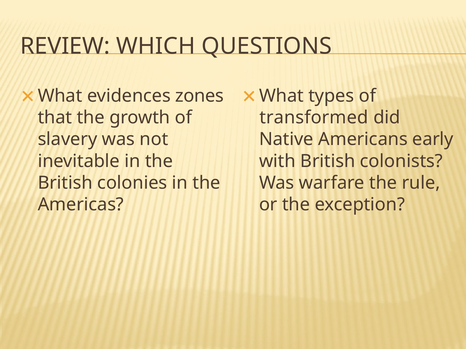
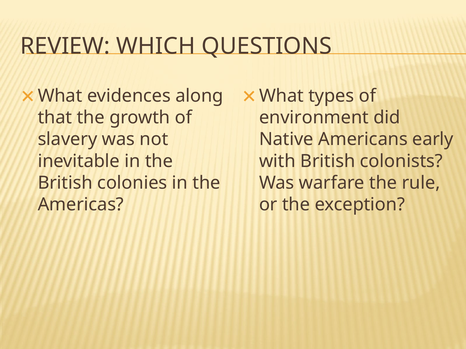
zones: zones -> along (199, 96)
transformed: transformed -> environment (314, 118)
